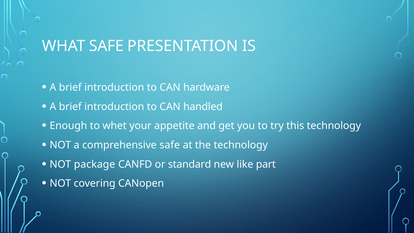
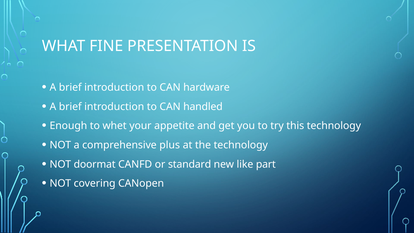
WHAT SAFE: SAFE -> FINE (106, 46)
comprehensive safe: safe -> plus (170, 145)
package: package -> doormat (95, 164)
